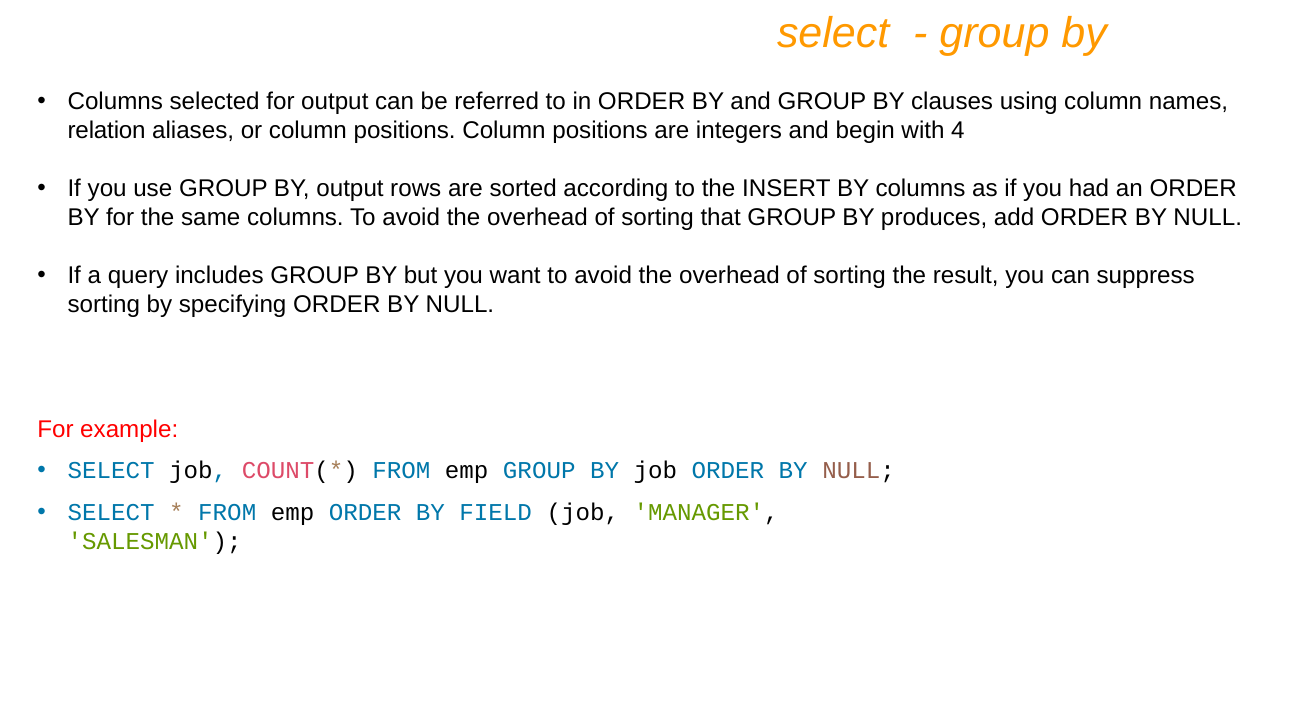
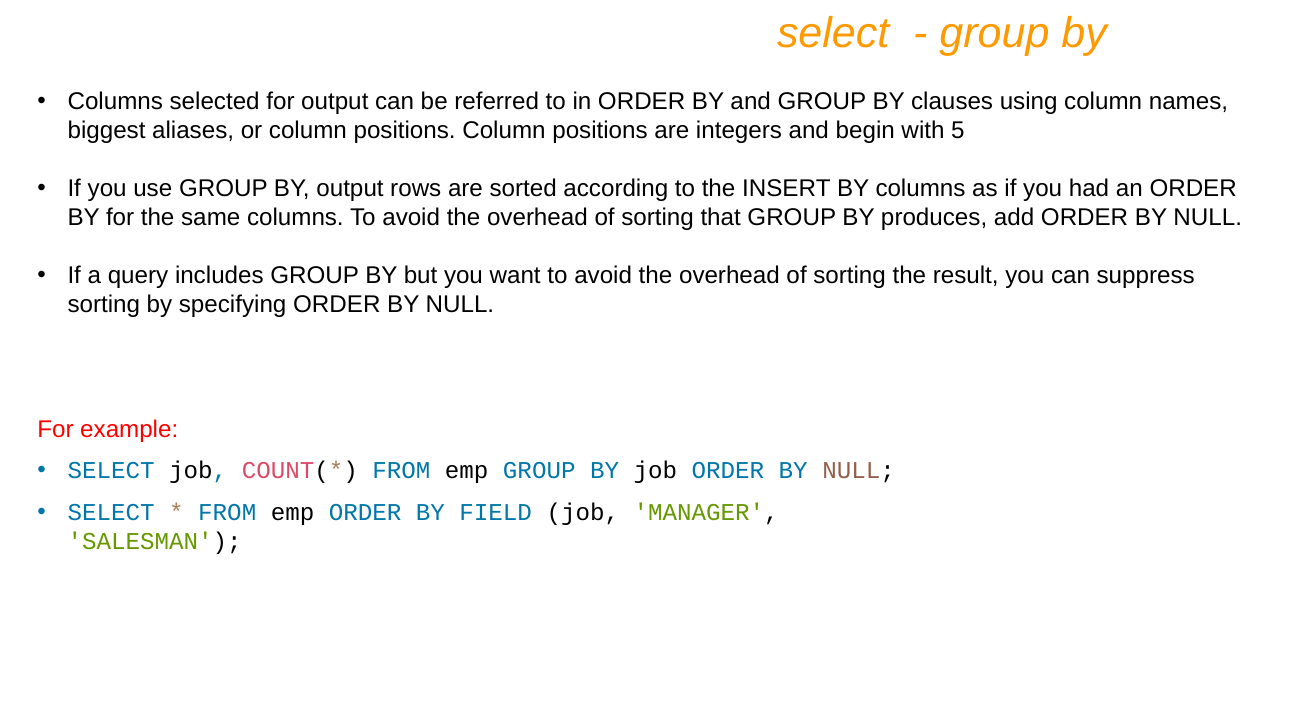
relation: relation -> biggest (107, 131)
4: 4 -> 5 (958, 131)
